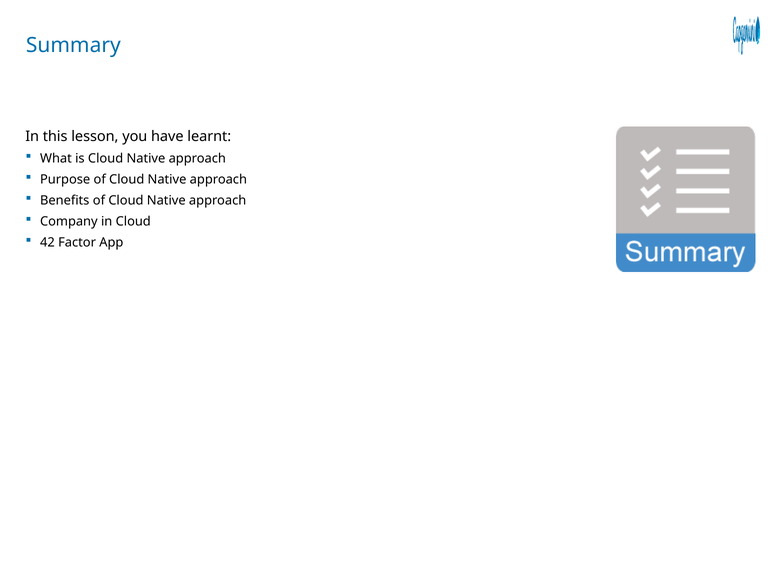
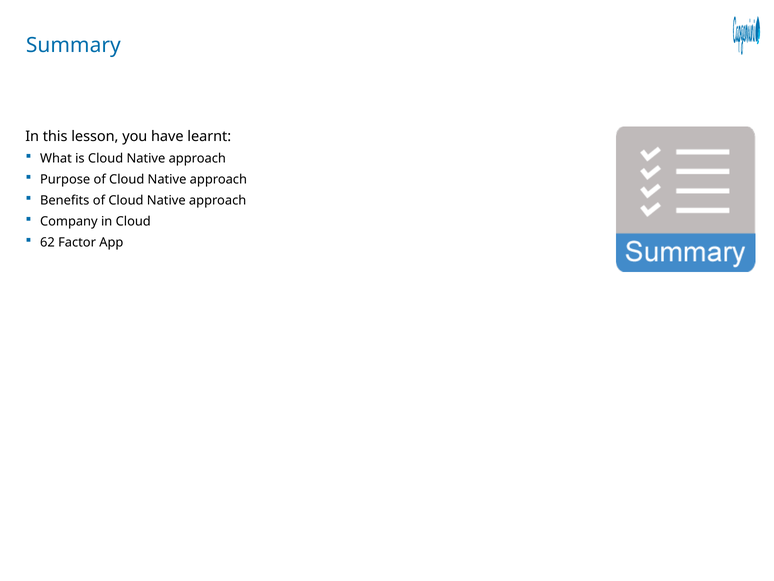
42: 42 -> 62 (47, 242)
